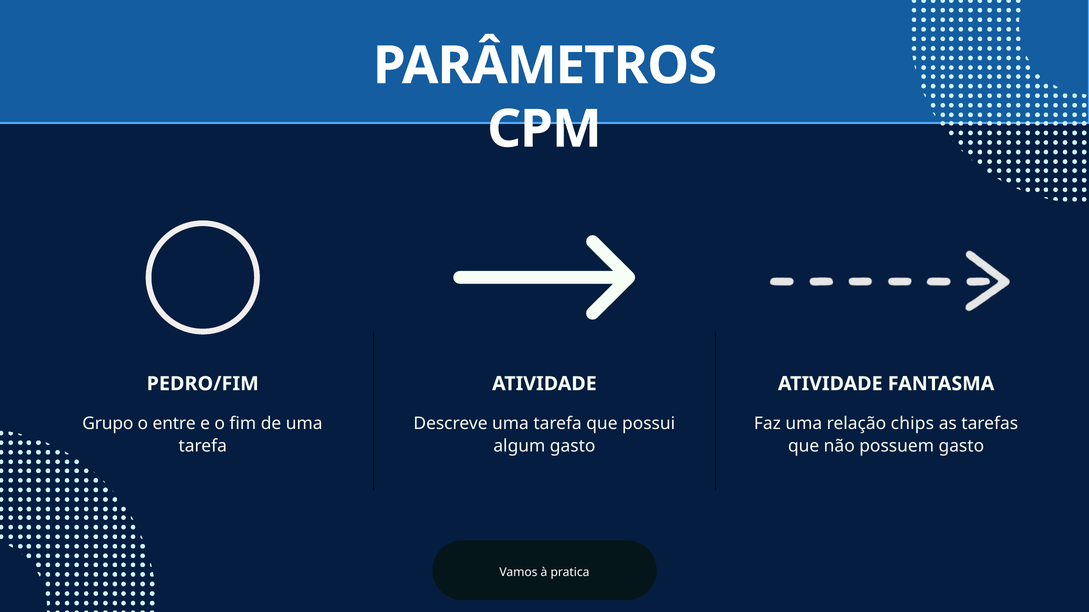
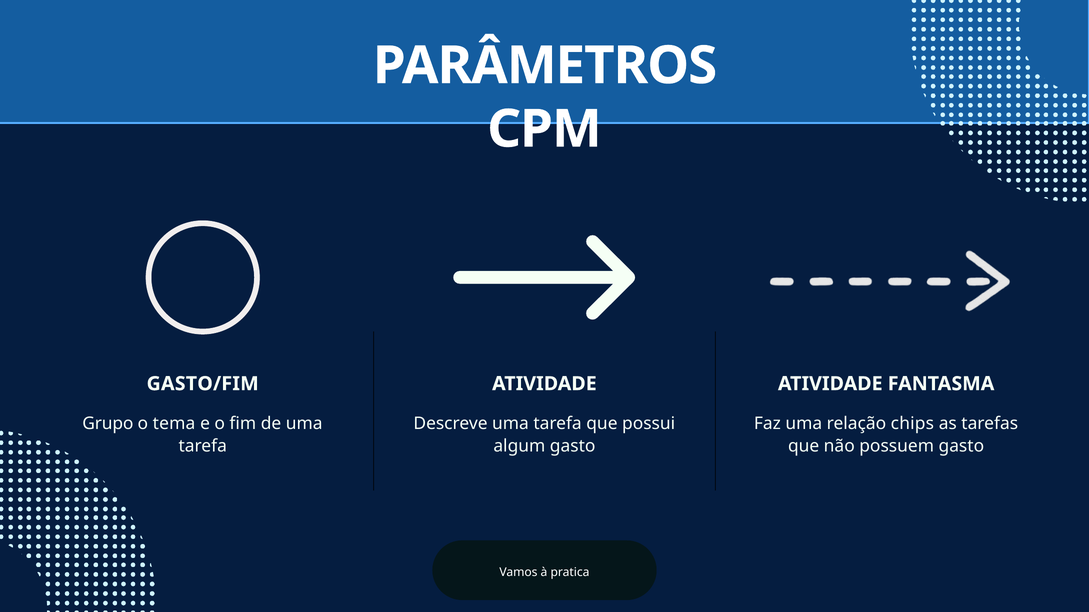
PEDRO/FIM: PEDRO/FIM -> GASTO/FIM (203, 384)
entre: entre -> tema (174, 424)
